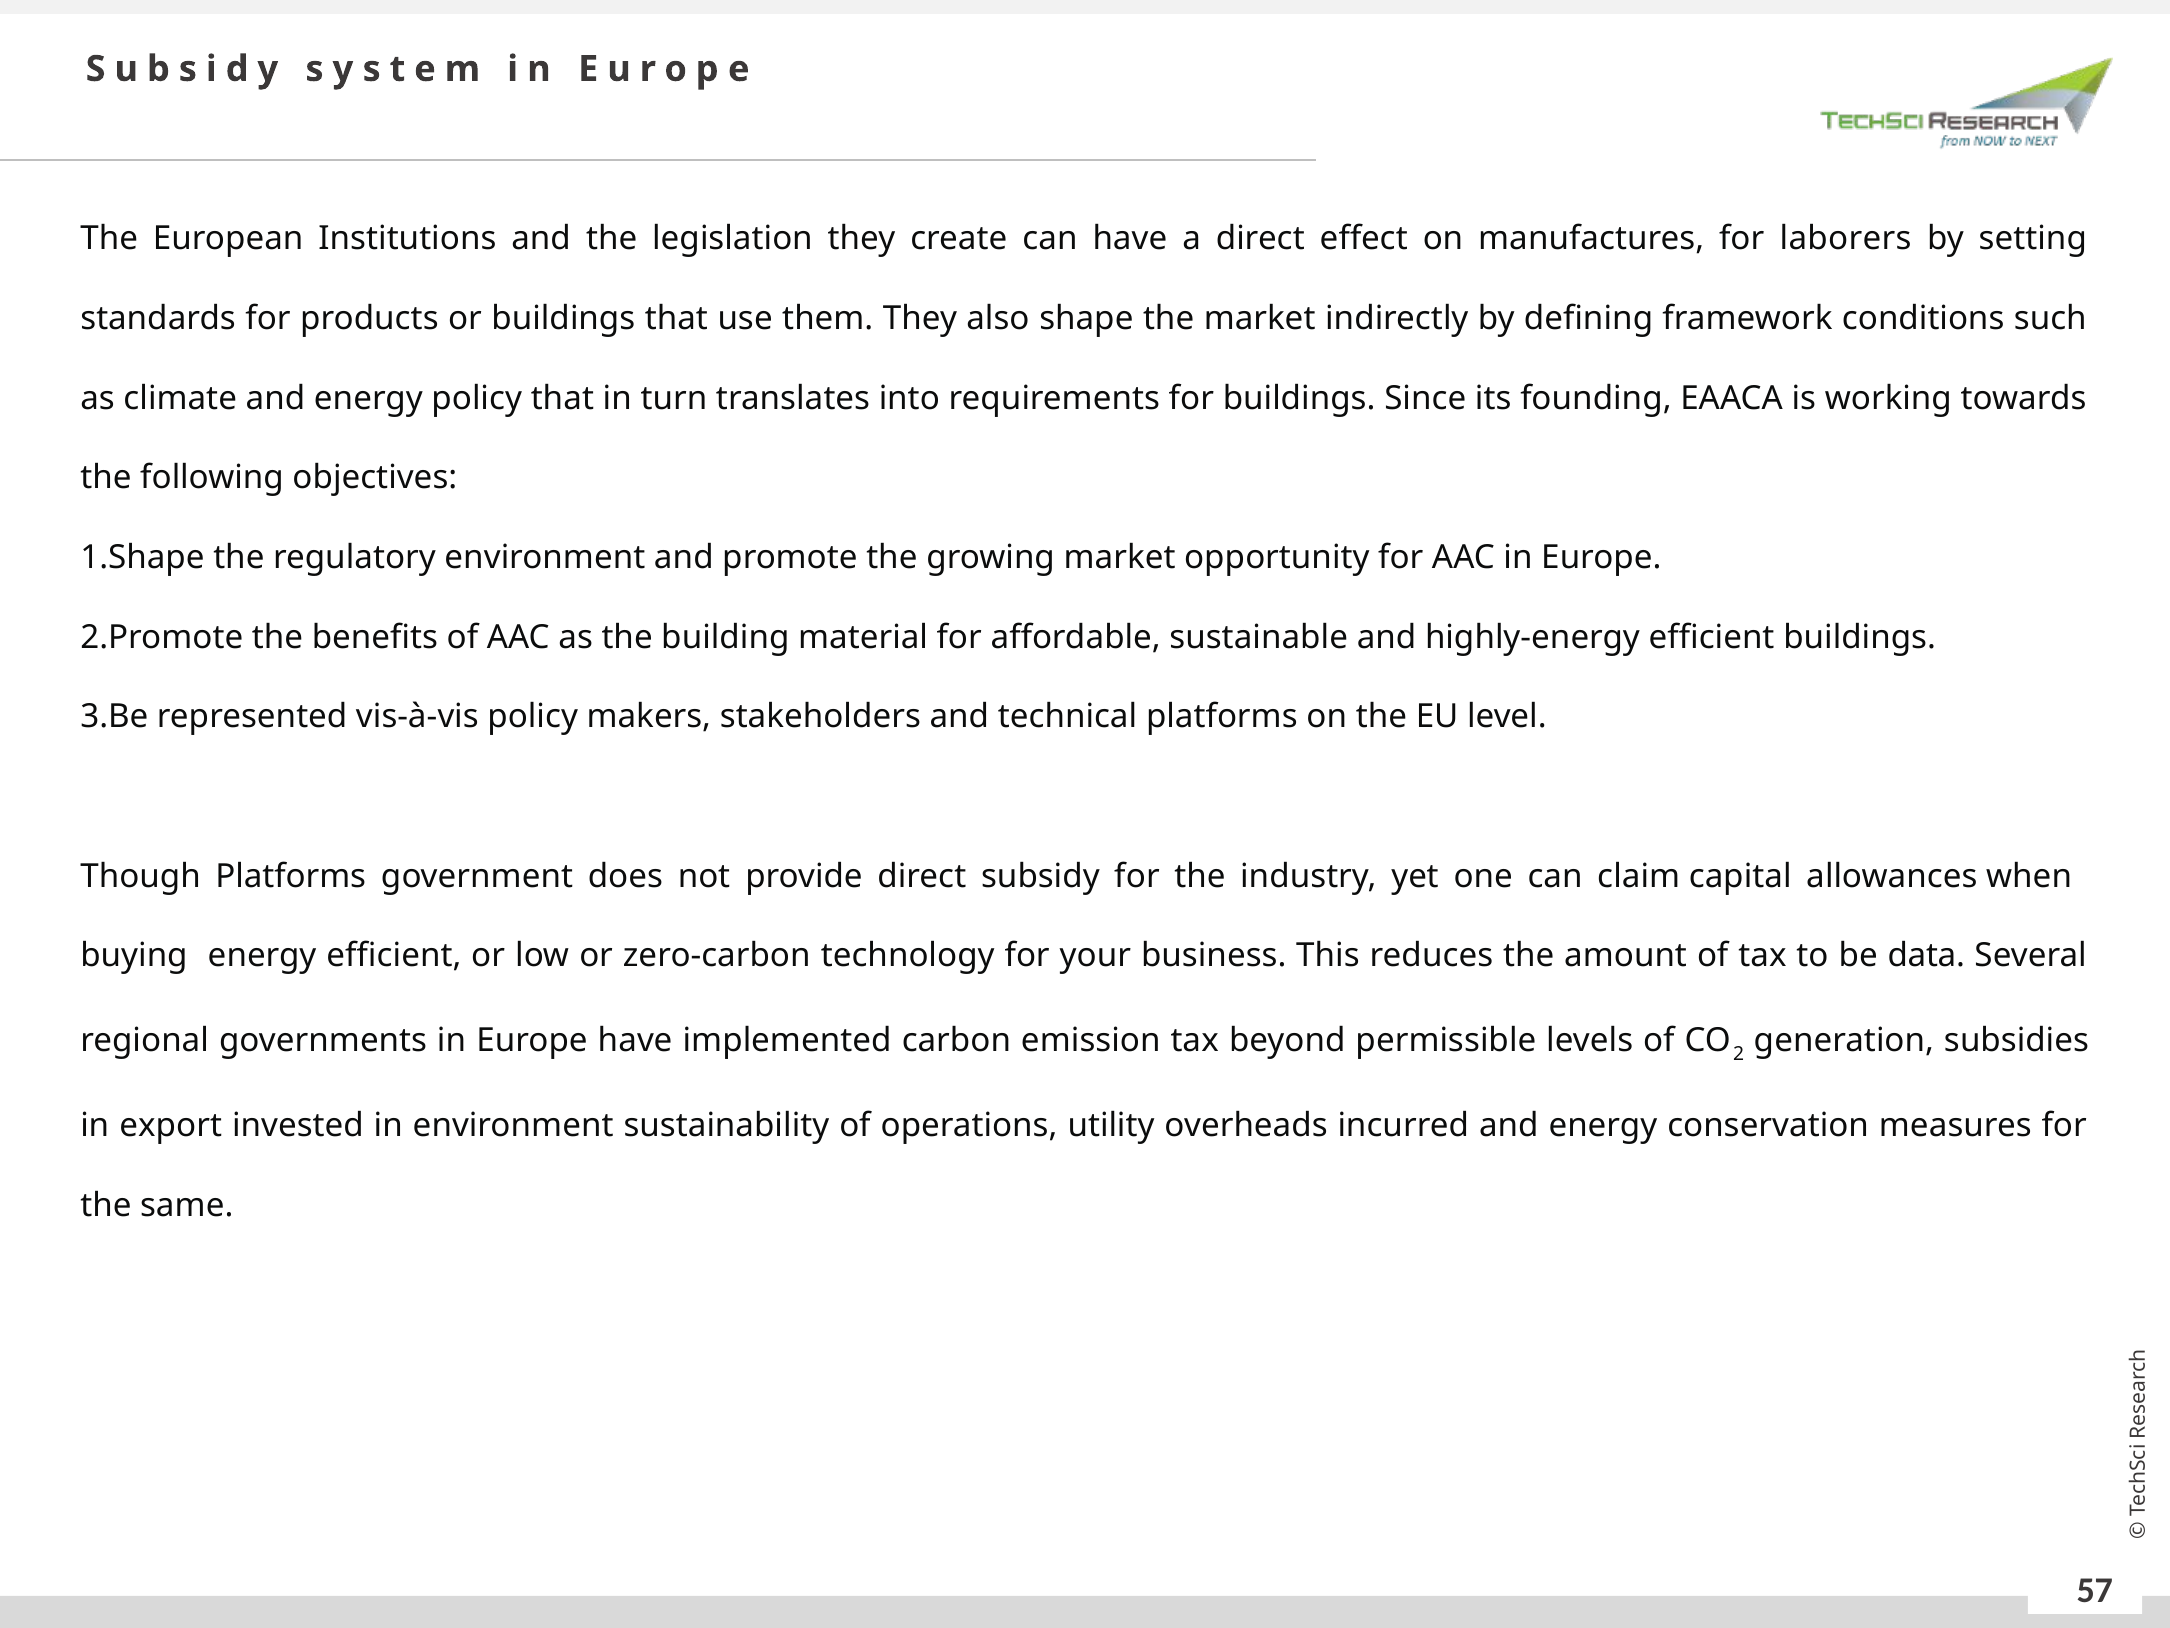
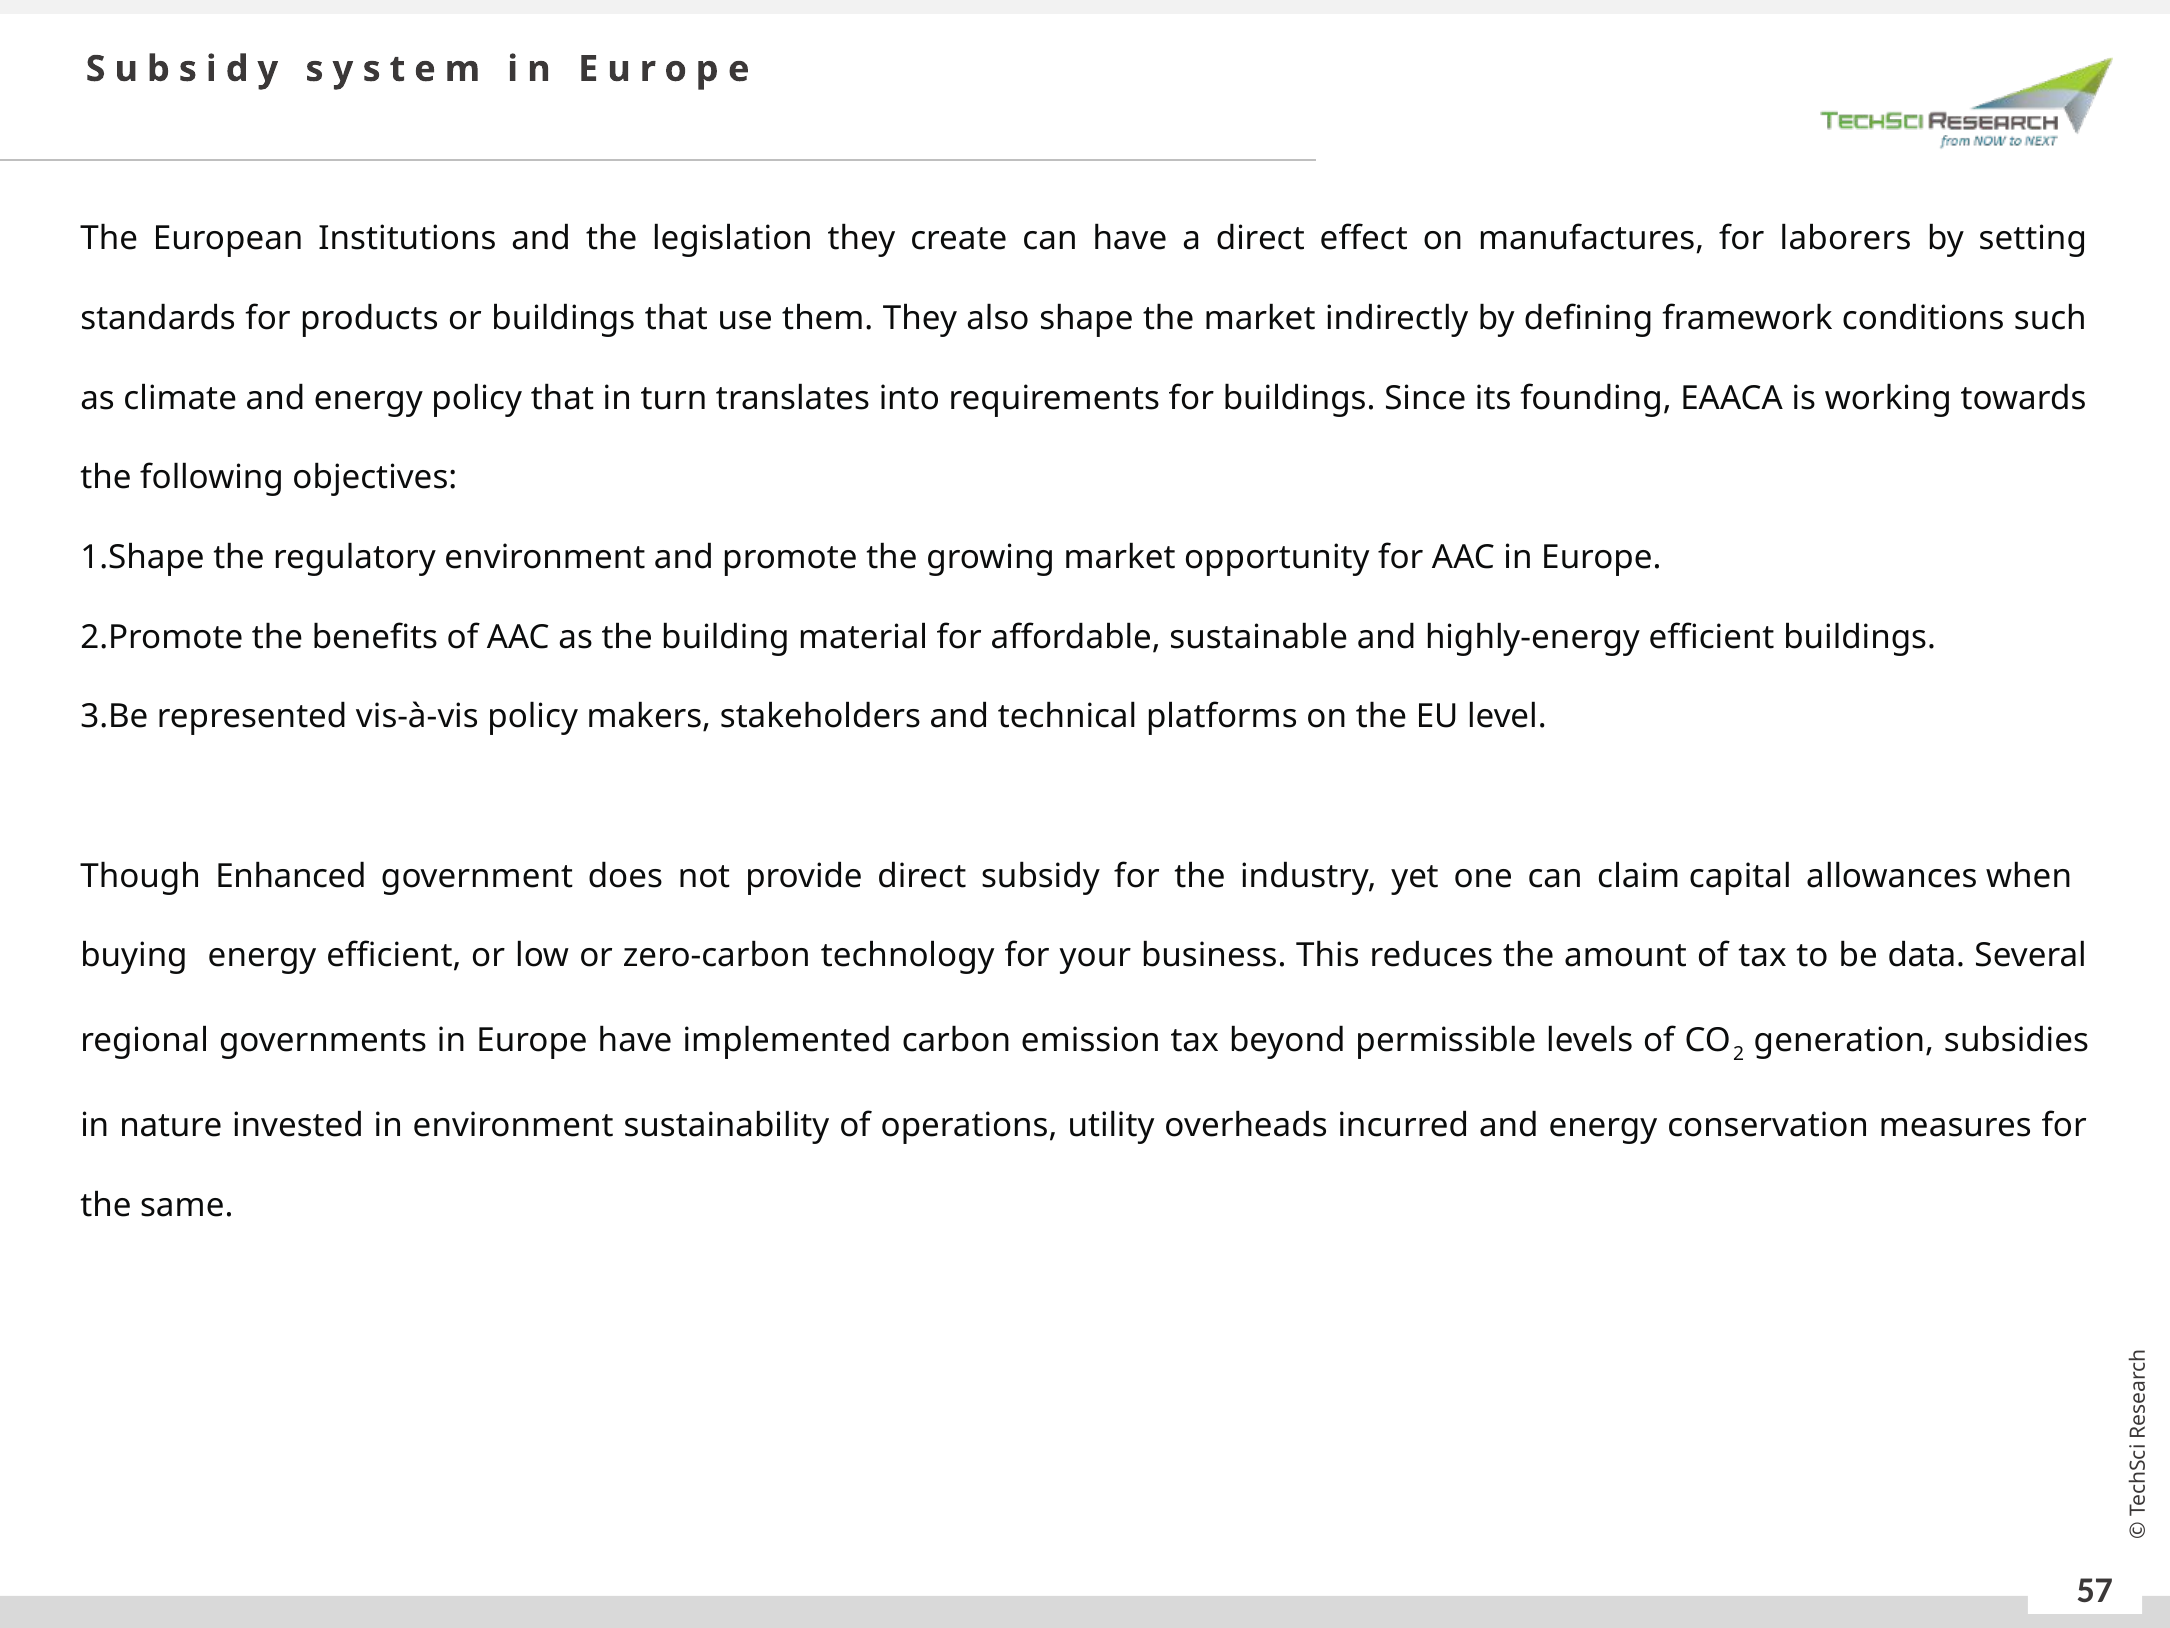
Though Platforms: Platforms -> Enhanced (291, 876)
export: export -> nature (171, 1126)
